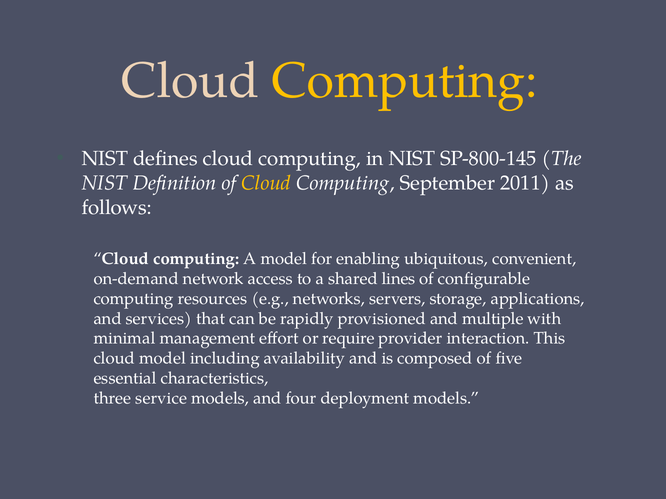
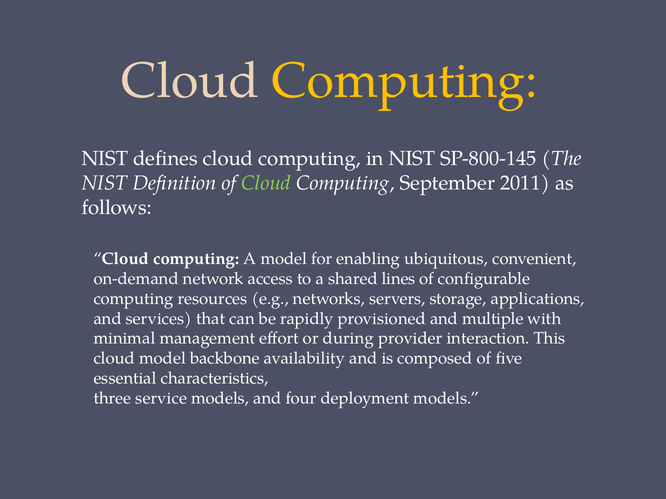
Cloud colour: yellow -> light green (266, 183)
require: require -> during (348, 339)
including: including -> backbone (225, 359)
